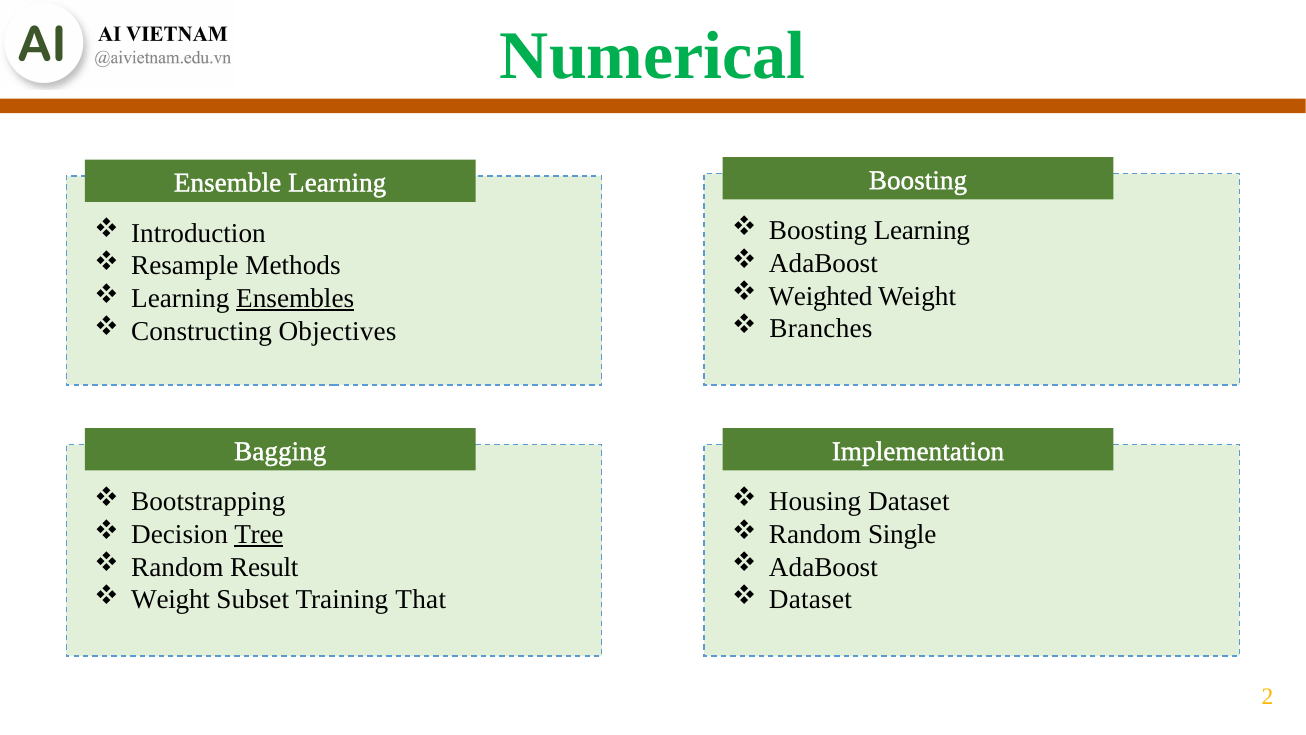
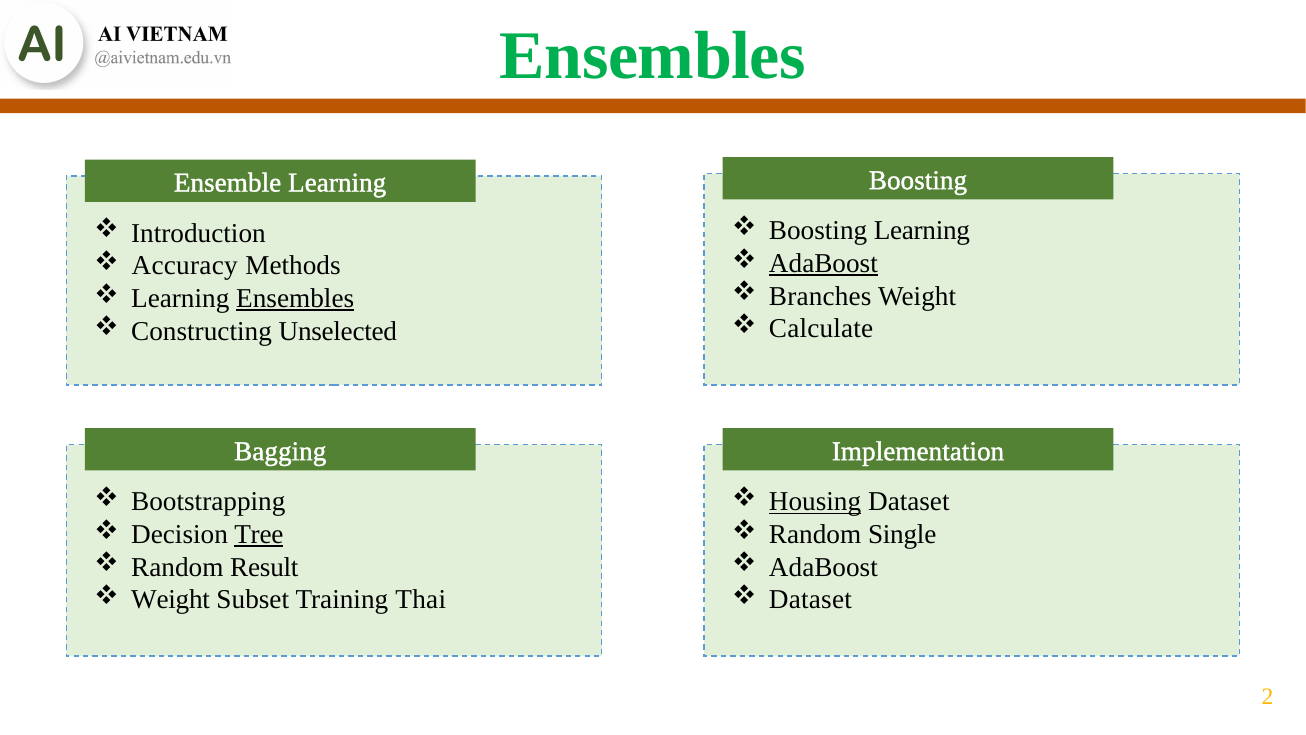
Numerical: Numerical -> Ensembles (653, 56)
AdaBoost underline: none -> present (823, 263)
Resample: Resample -> Accuracy (185, 266)
Weighted: Weighted -> Branches (820, 296)
Branches: Branches -> Calculate (821, 329)
Objectives: Objectives -> Unselected (338, 331)
Housing underline: none -> present (815, 502)
That: That -> Thai (421, 599)
